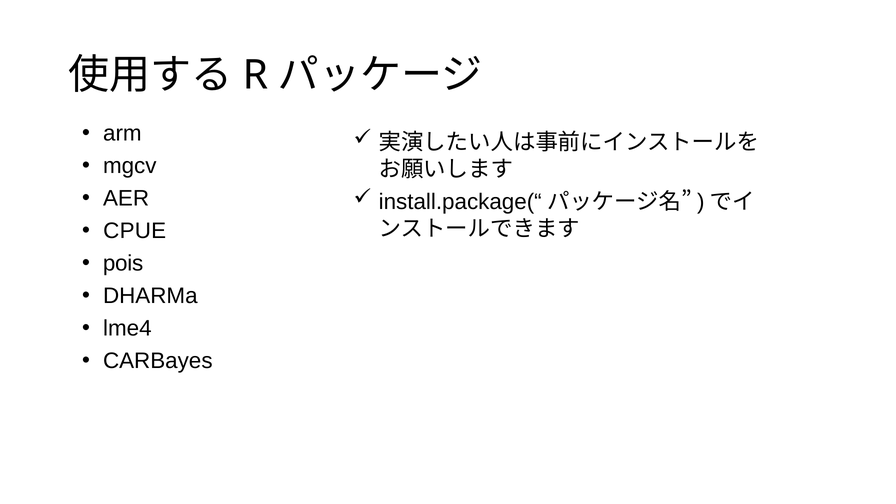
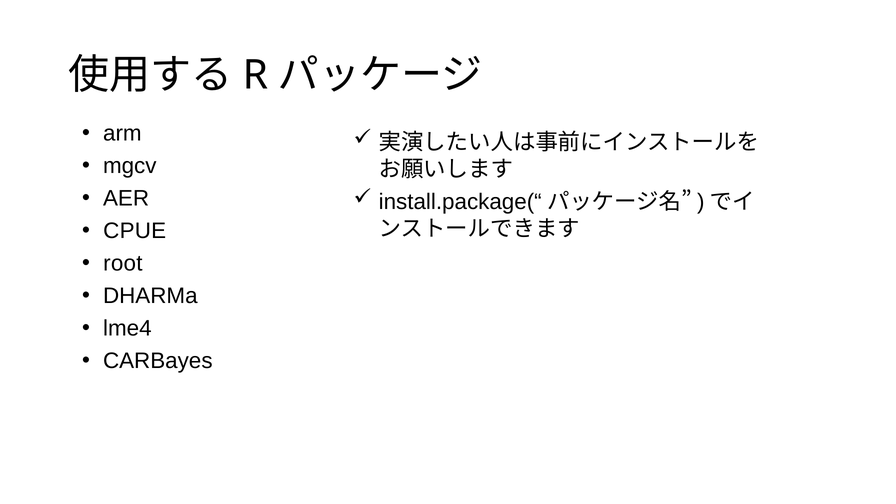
pois: pois -> root (123, 263)
